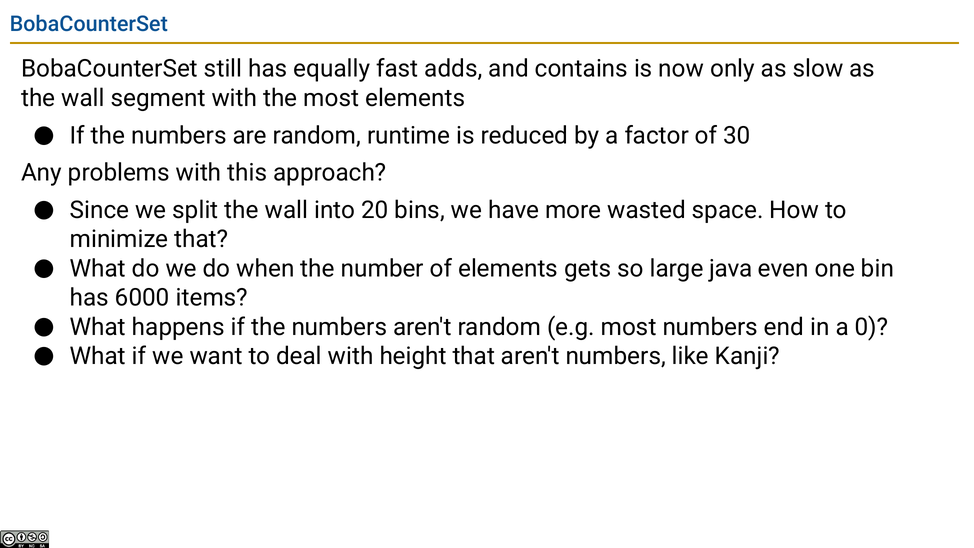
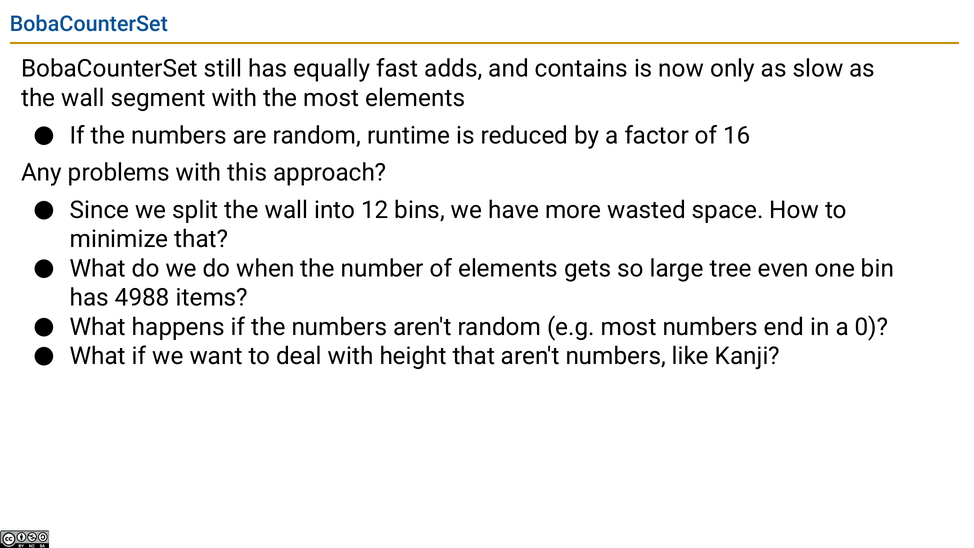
30: 30 -> 16 (737, 135)
20: 20 -> 12 (375, 210)
java: java -> tree (731, 269)
6000: 6000 -> 4988 (142, 298)
